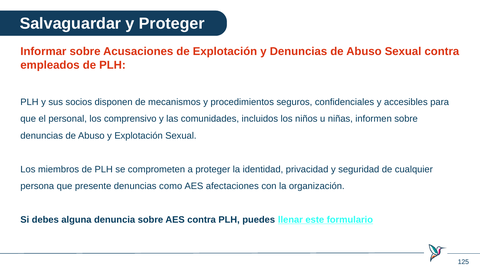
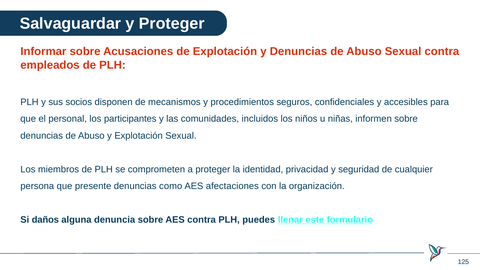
comprensivo: comprensivo -> participantes (130, 119)
debes: debes -> daños (45, 220)
